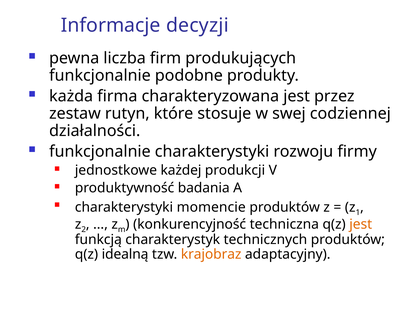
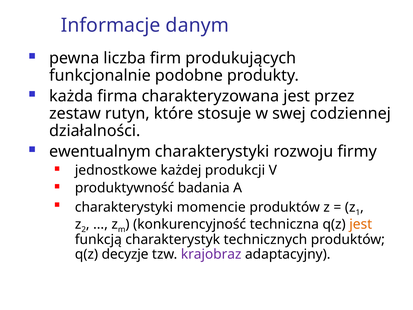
decyzji: decyzji -> danym (197, 25)
funkcjonalnie: funkcjonalnie -> ewentualnym (100, 151)
idealną: idealną -> decyzje (125, 254)
krajobraz colour: orange -> purple (211, 254)
